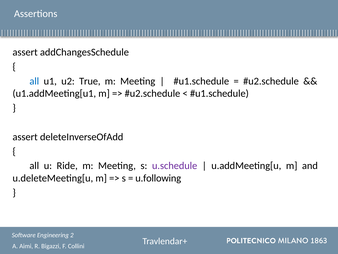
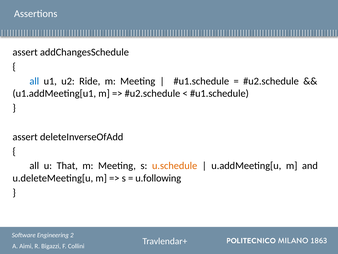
True: True -> Ride (90, 81)
Ride: Ride -> That (67, 165)
u.schedule colour: purple -> orange (175, 165)
